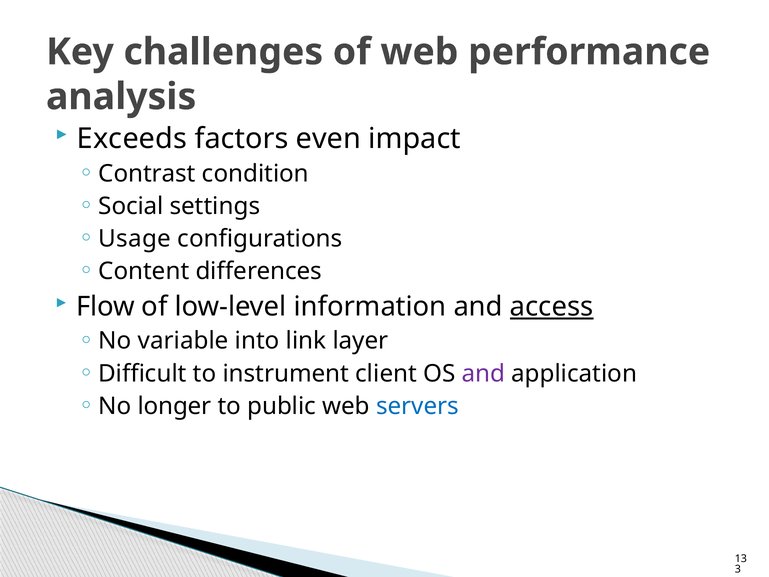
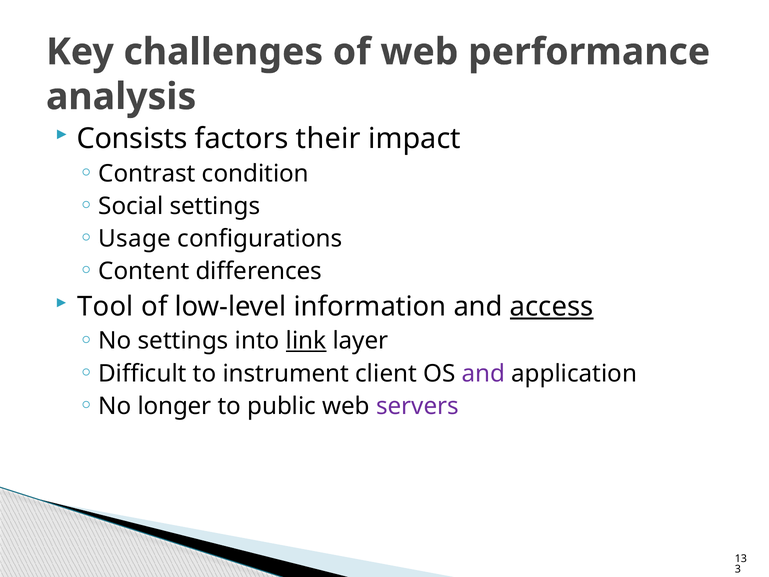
Exceeds: Exceeds -> Consists (132, 139)
even: even -> their (328, 139)
Flow: Flow -> Tool (105, 307)
No variable: variable -> settings (183, 341)
link underline: none -> present (306, 341)
servers colour: blue -> purple (418, 406)
